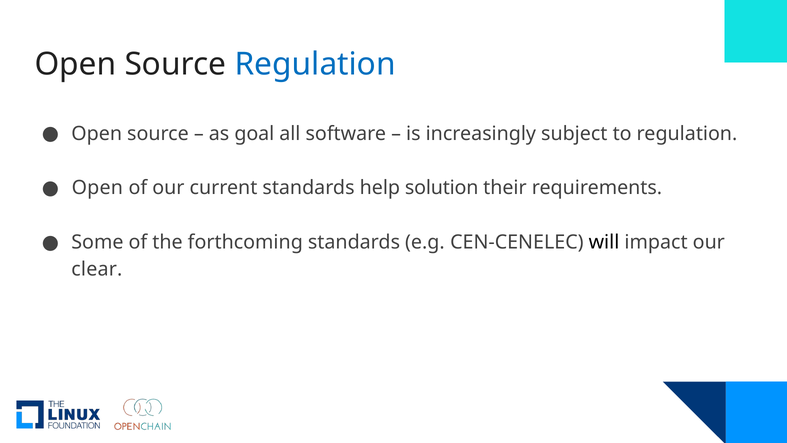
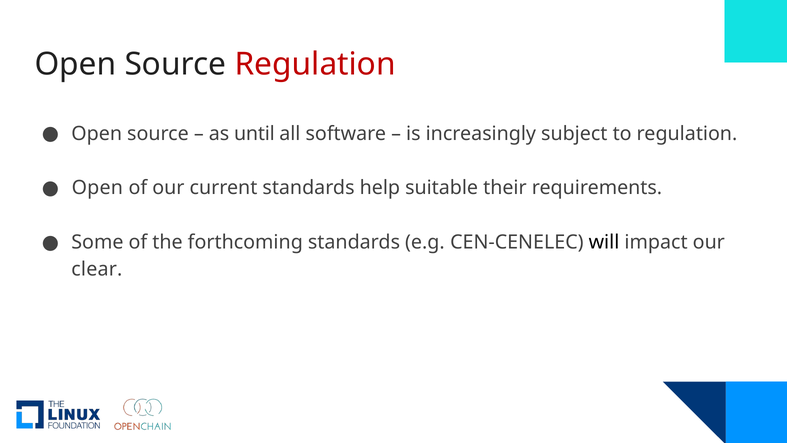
Regulation colour: blue -> red (315, 64)
goal: goal -> until (254, 134)
solution: solution -> suitable (442, 188)
